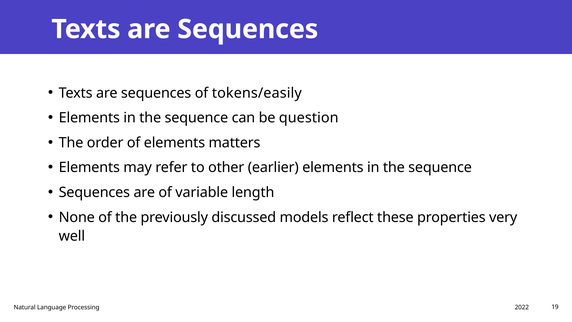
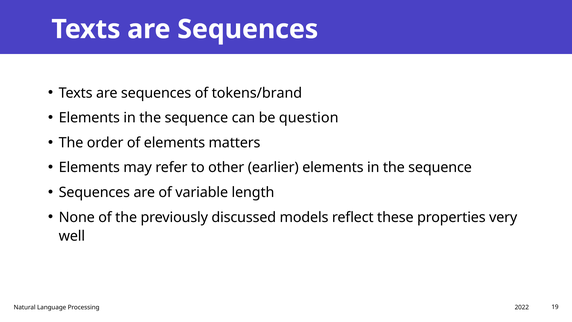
tokens/easily: tokens/easily -> tokens/brand (257, 93)
